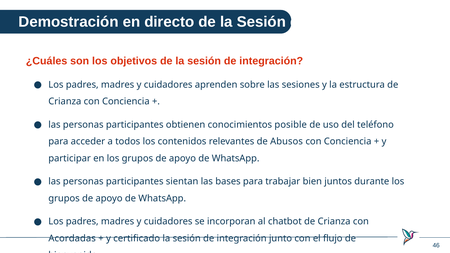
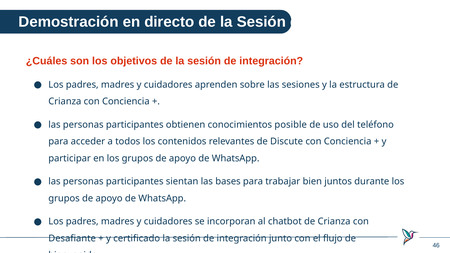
Abusos: Abusos -> Discute (287, 142)
Acordadas: Acordadas -> Desafiante (72, 238)
